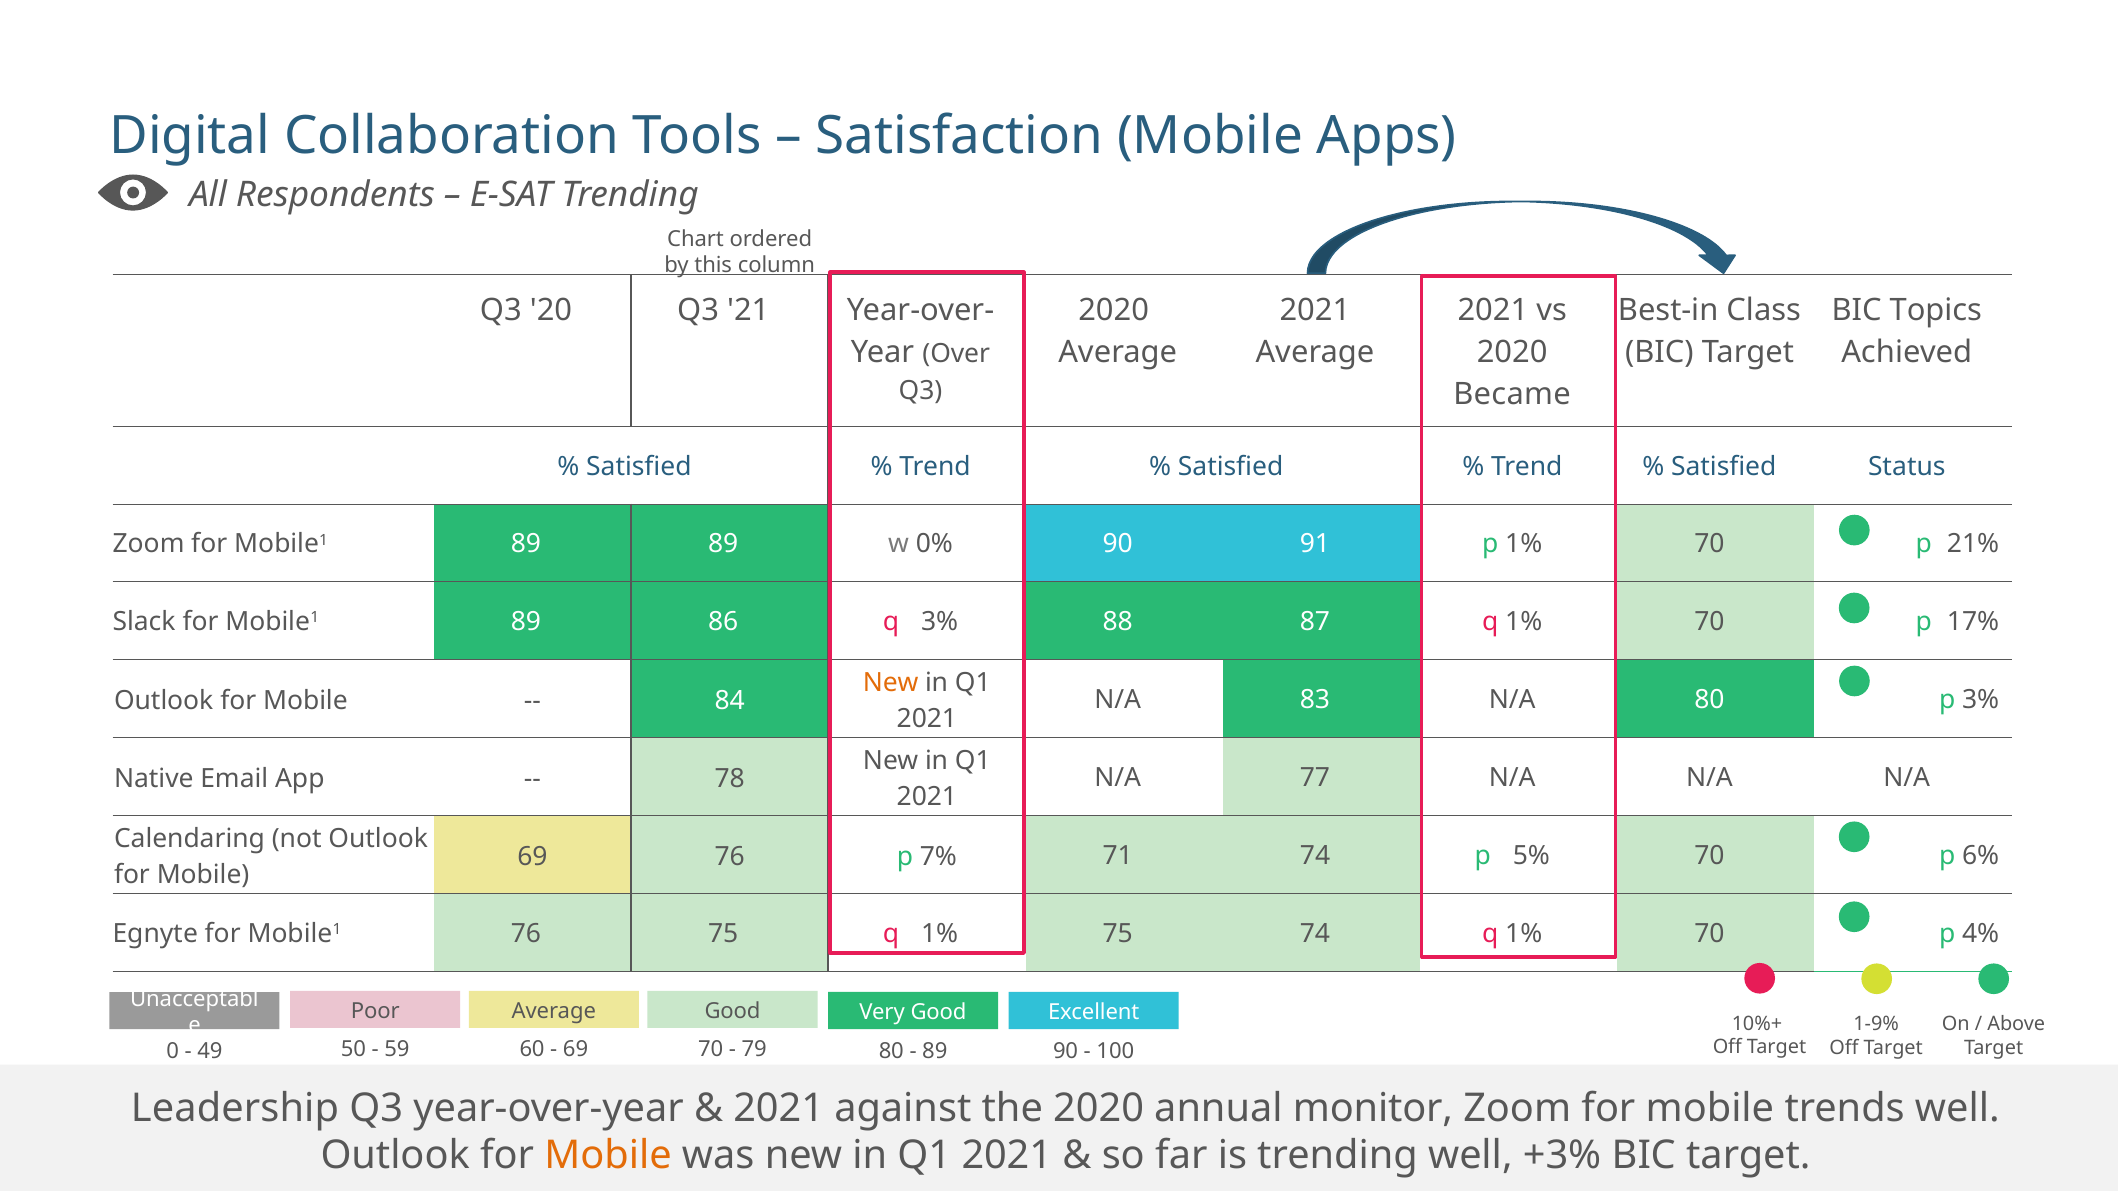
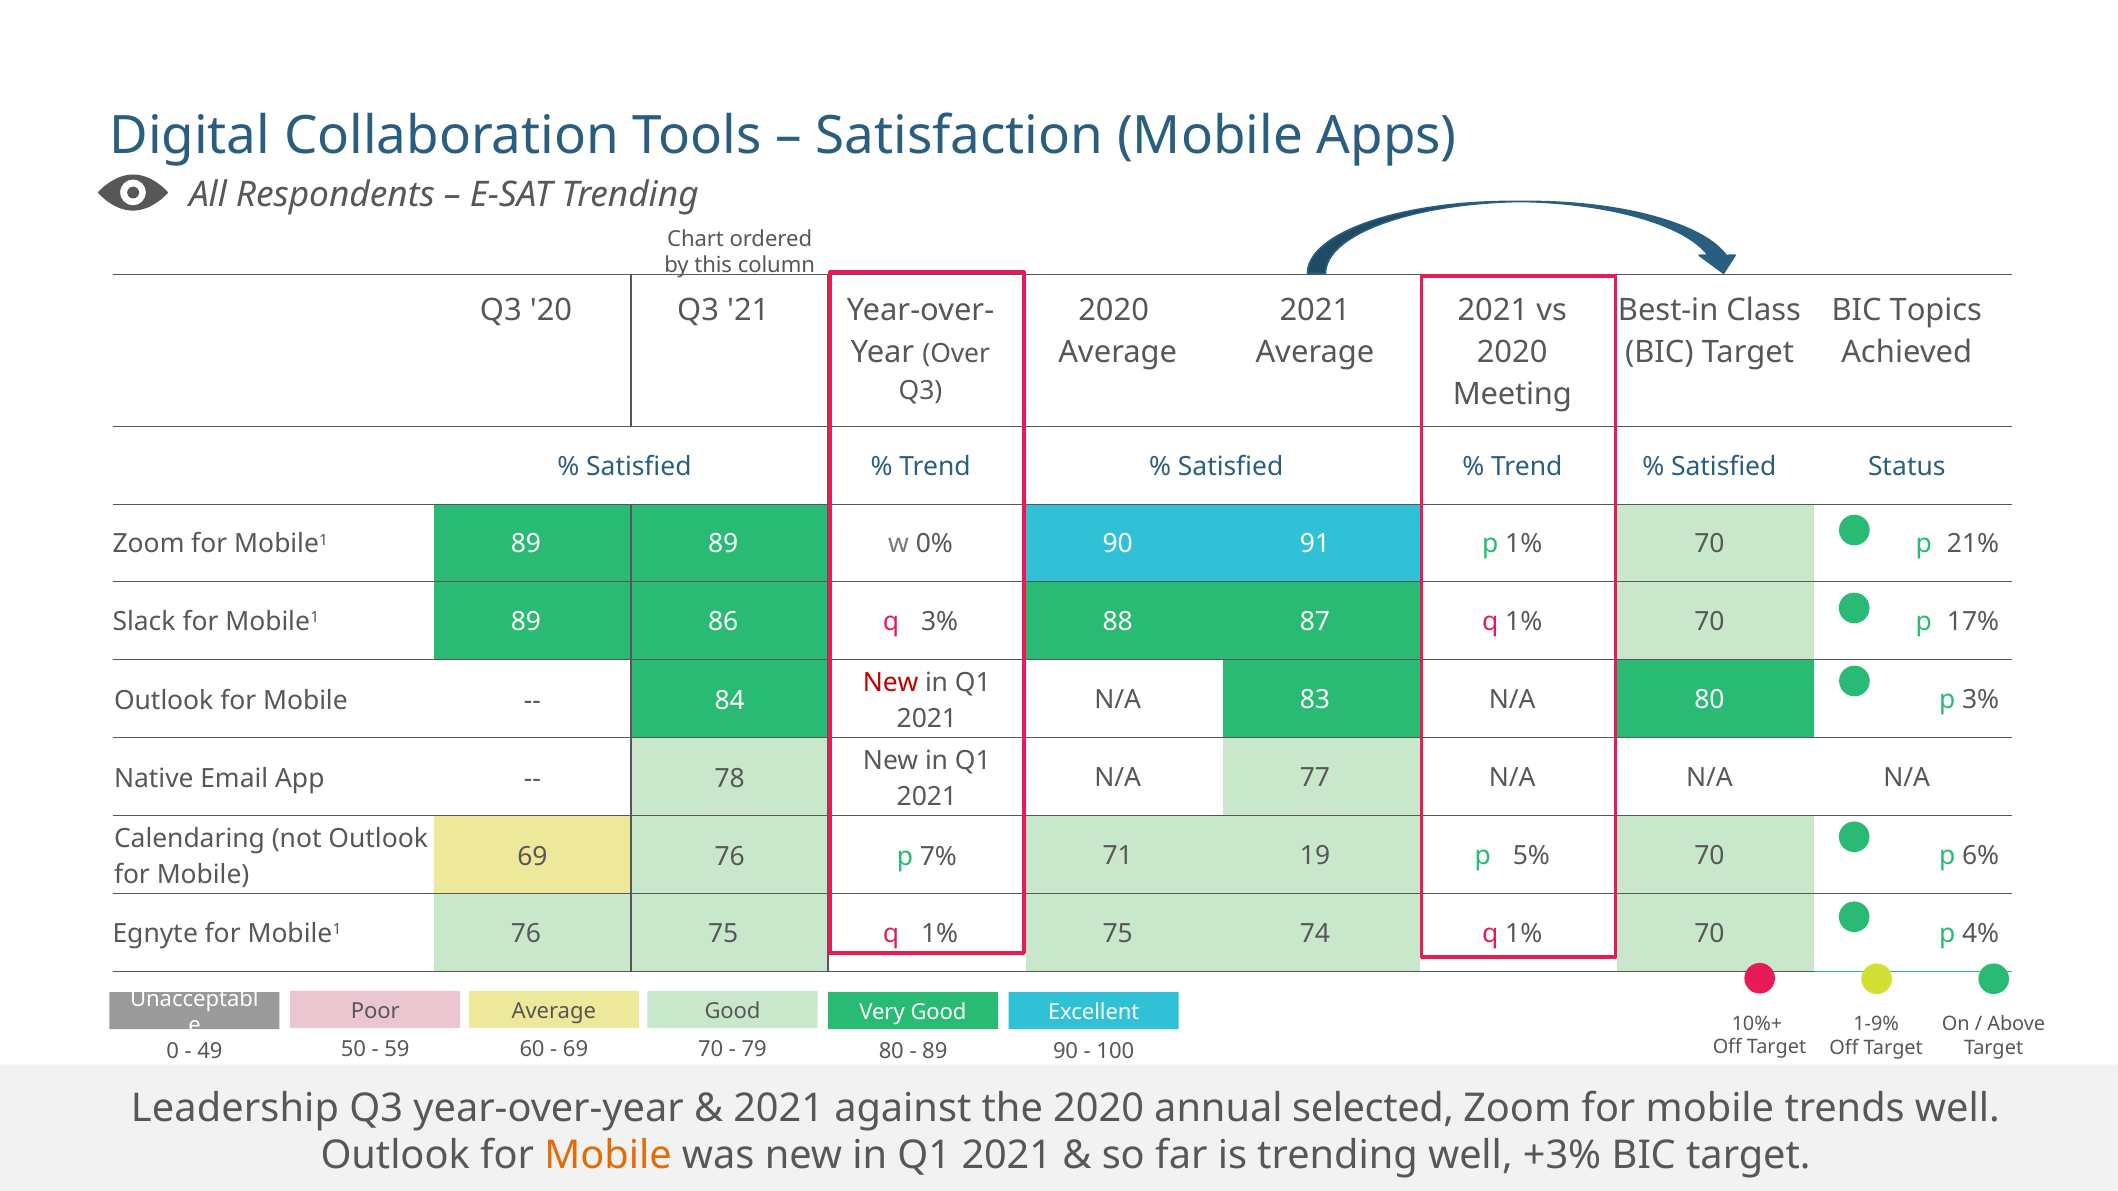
Became: Became -> Meeting (1512, 394)
New colour: orange -> red (891, 683)
71 74: 74 -> 19 (1315, 856)
monitor: monitor -> selected (1373, 1108)
